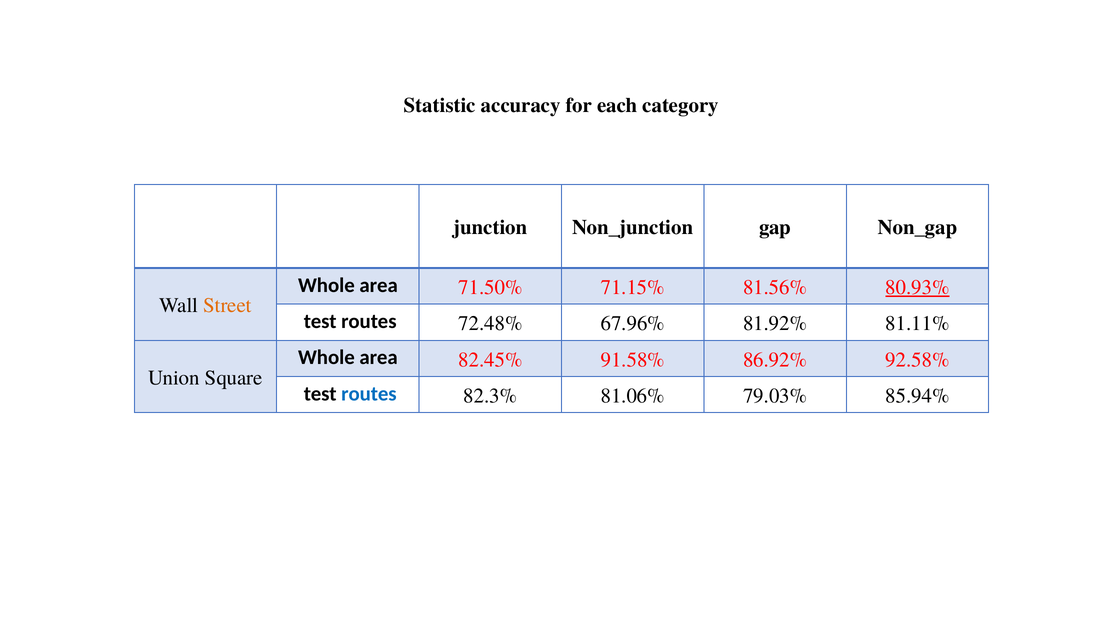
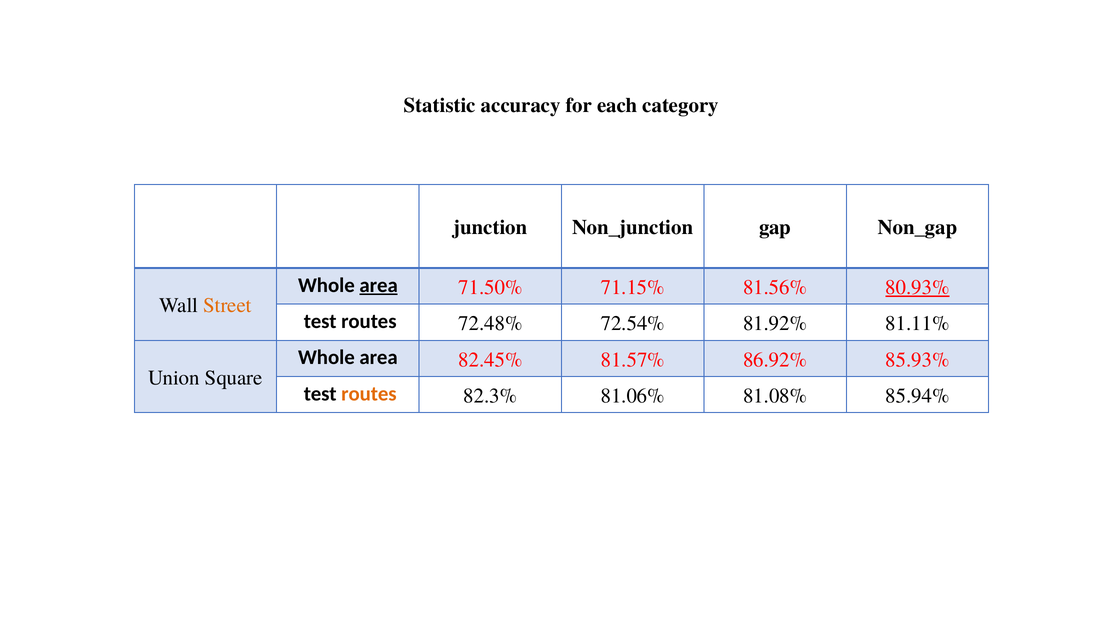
area underline: none -> present (379, 285)
67.96%: 67.96% -> 72.54% (633, 324)
91.58%: 91.58% -> 81.57% (633, 360)
92.58%: 92.58% -> 85.93% (918, 360)
routes colour: blue -> orange (369, 394)
79.03%: 79.03% -> 81.08% (775, 396)
